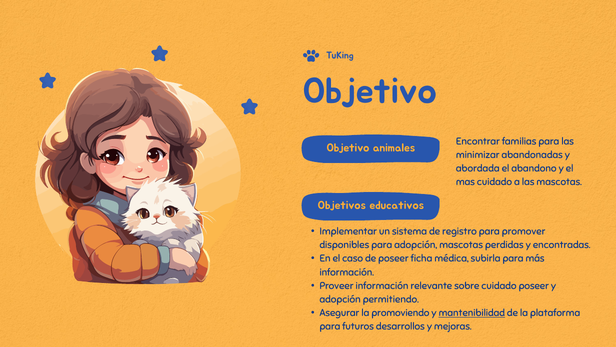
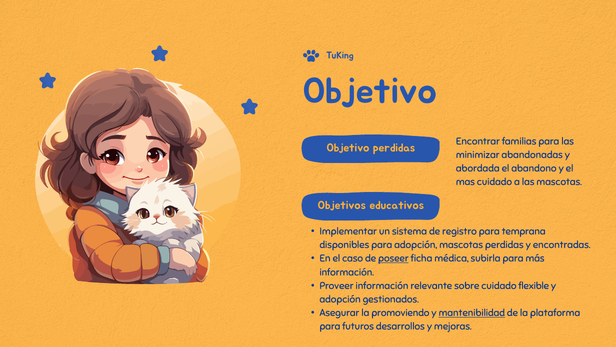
Objetivo animales: animales -> perdidas (394, 148)
promover: promover -> temprana (524, 231)
poseer underline: none -> present (393, 258)
cuidado poseer: poseer -> flexible (534, 285)
permitiendo: permitiendo -> gestionados (391, 299)
